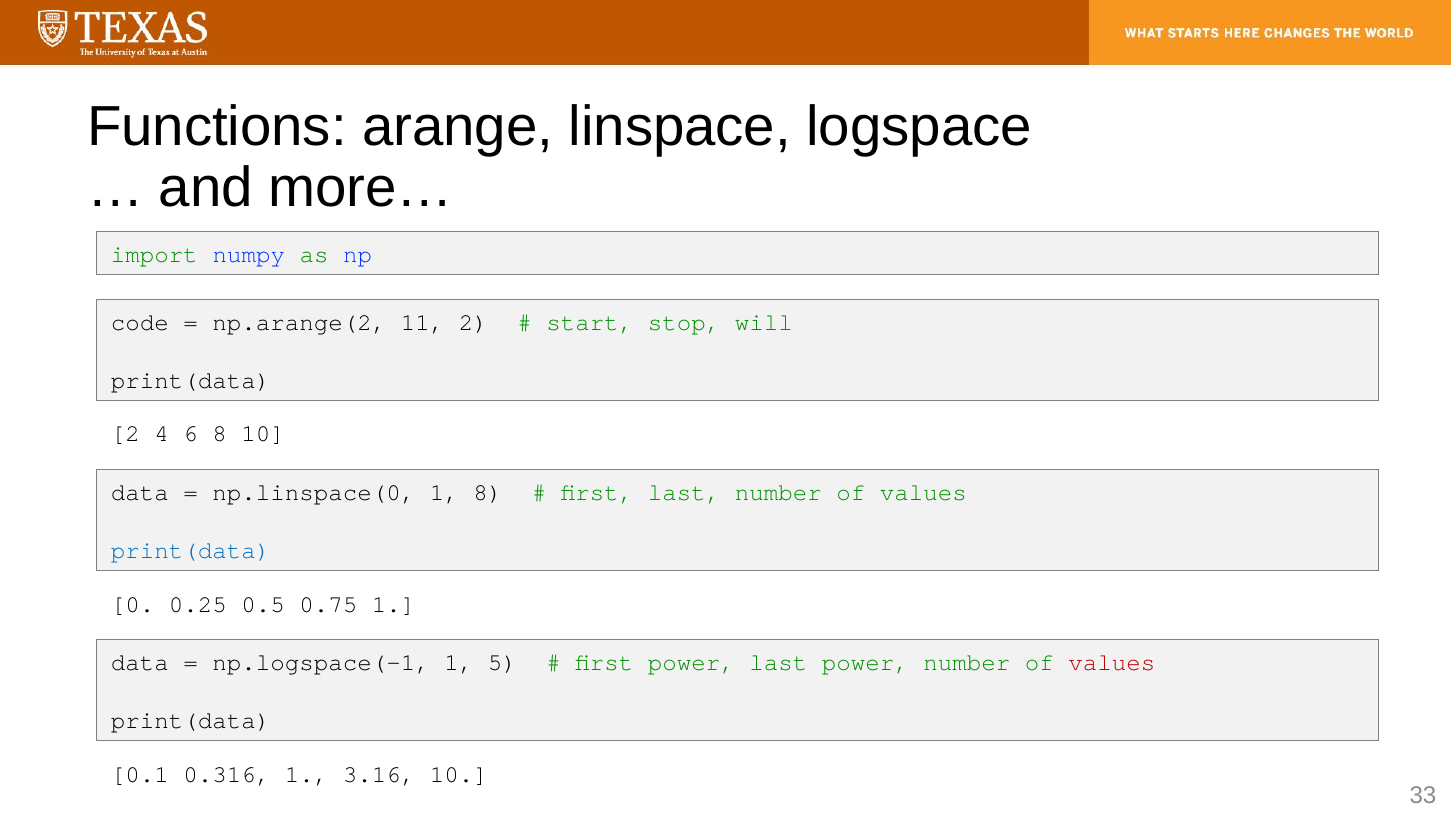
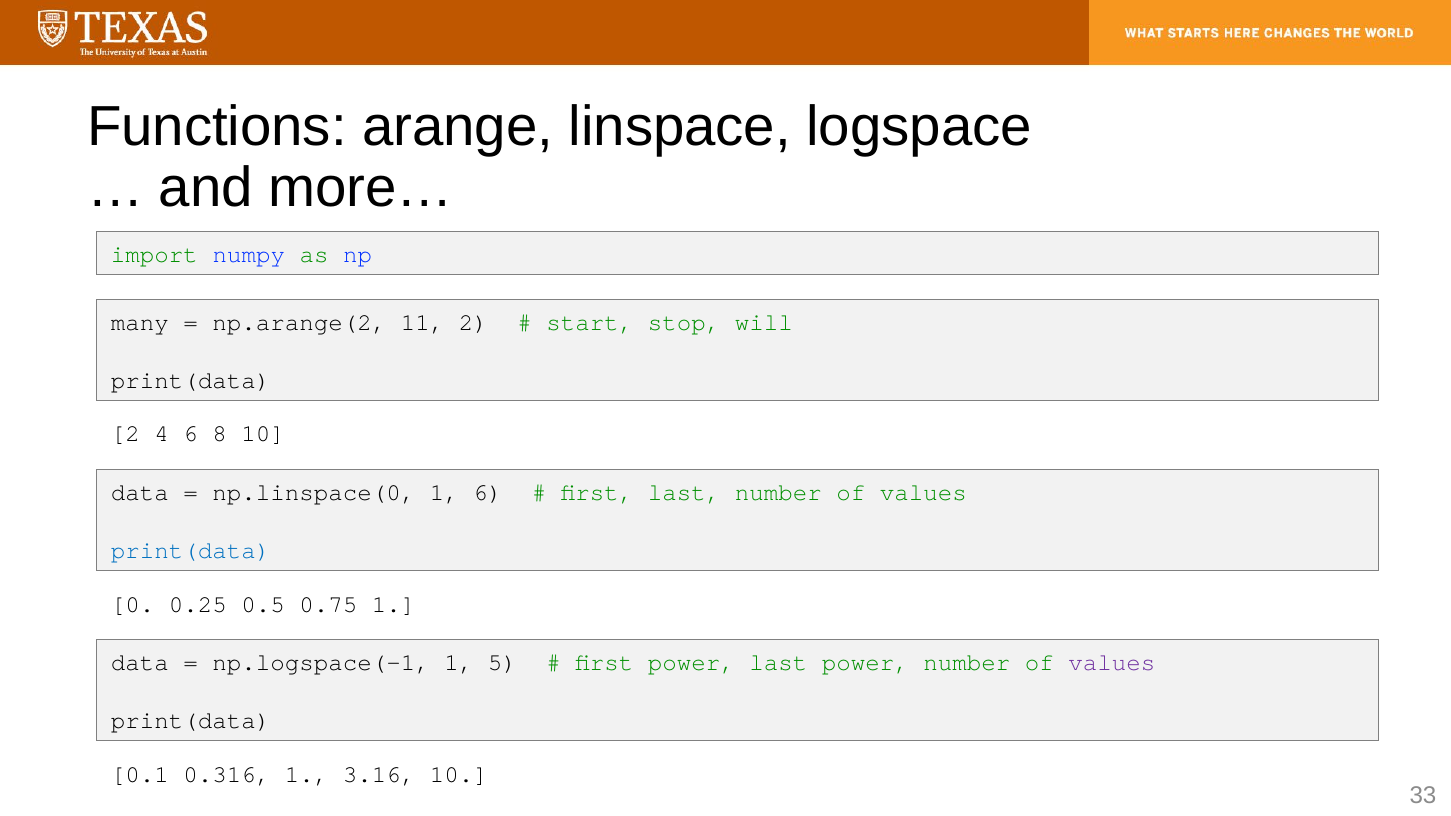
code: code -> many (140, 323)
1 8: 8 -> 6 (488, 493)
values colour: red -> purple (1112, 663)
